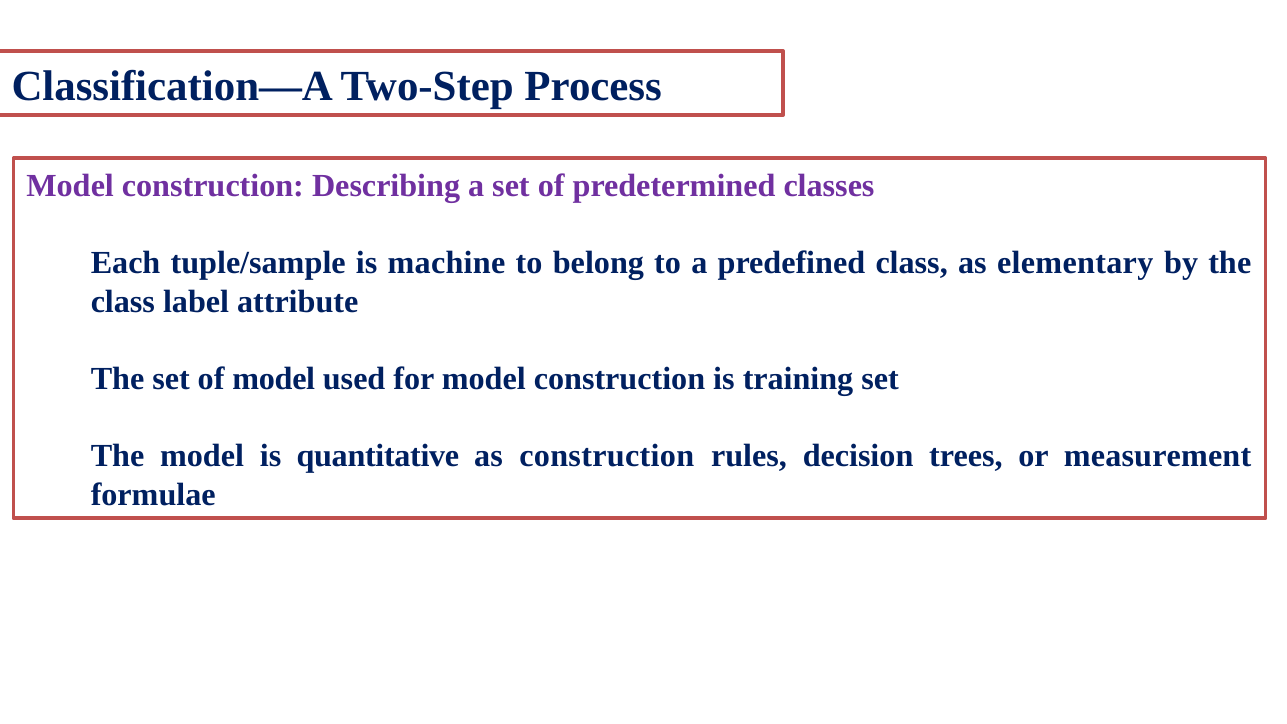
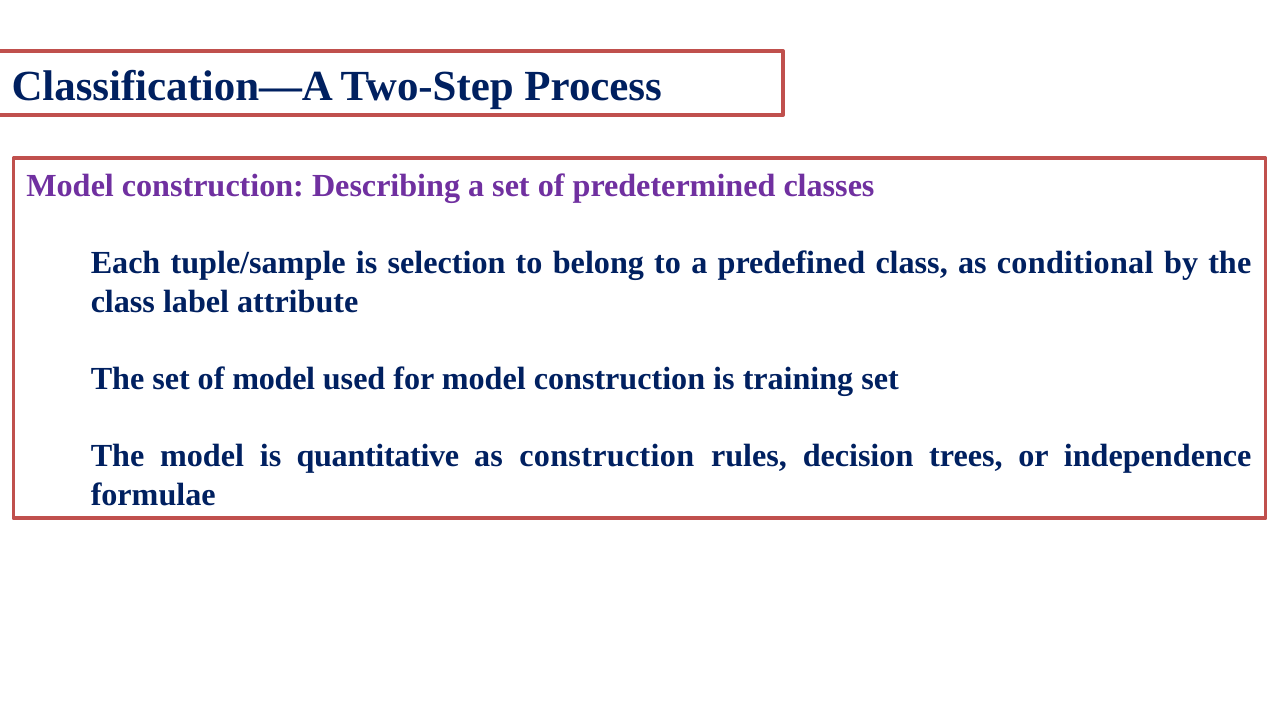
machine: machine -> selection (447, 263)
elementary: elementary -> conditional (1075, 263)
measurement: measurement -> independence (1158, 456)
